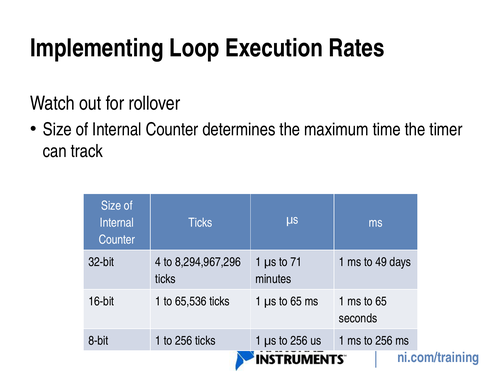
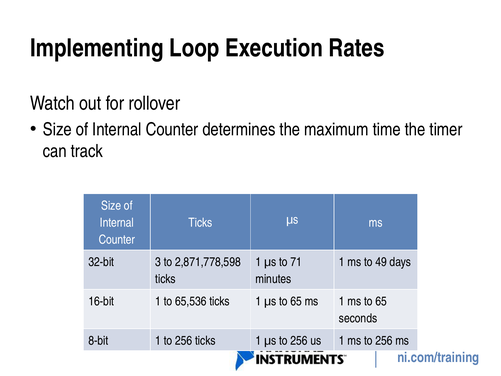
4: 4 -> 3 (158, 262)
8,294,967,296: 8,294,967,296 -> 2,871,778,598 (208, 262)
